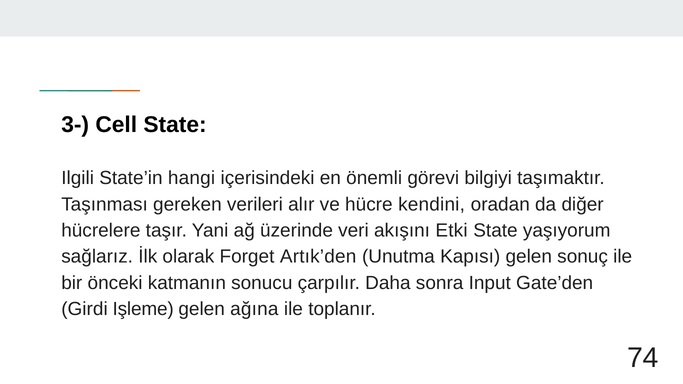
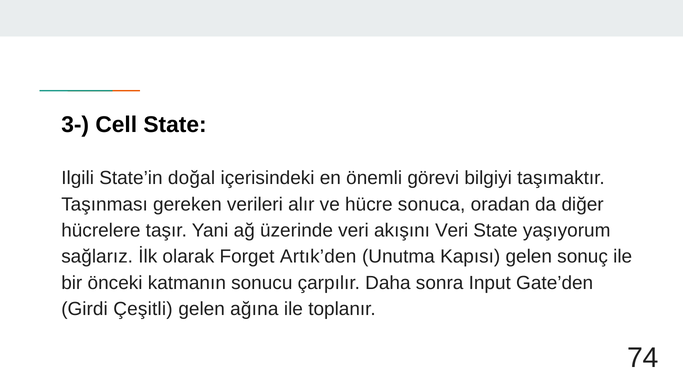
hangi: hangi -> doğal (192, 178)
kendini: kendini -> sonuca (432, 204)
akışını Etki: Etki -> Veri (452, 231)
Işleme: Işleme -> Çeşitli (143, 309)
